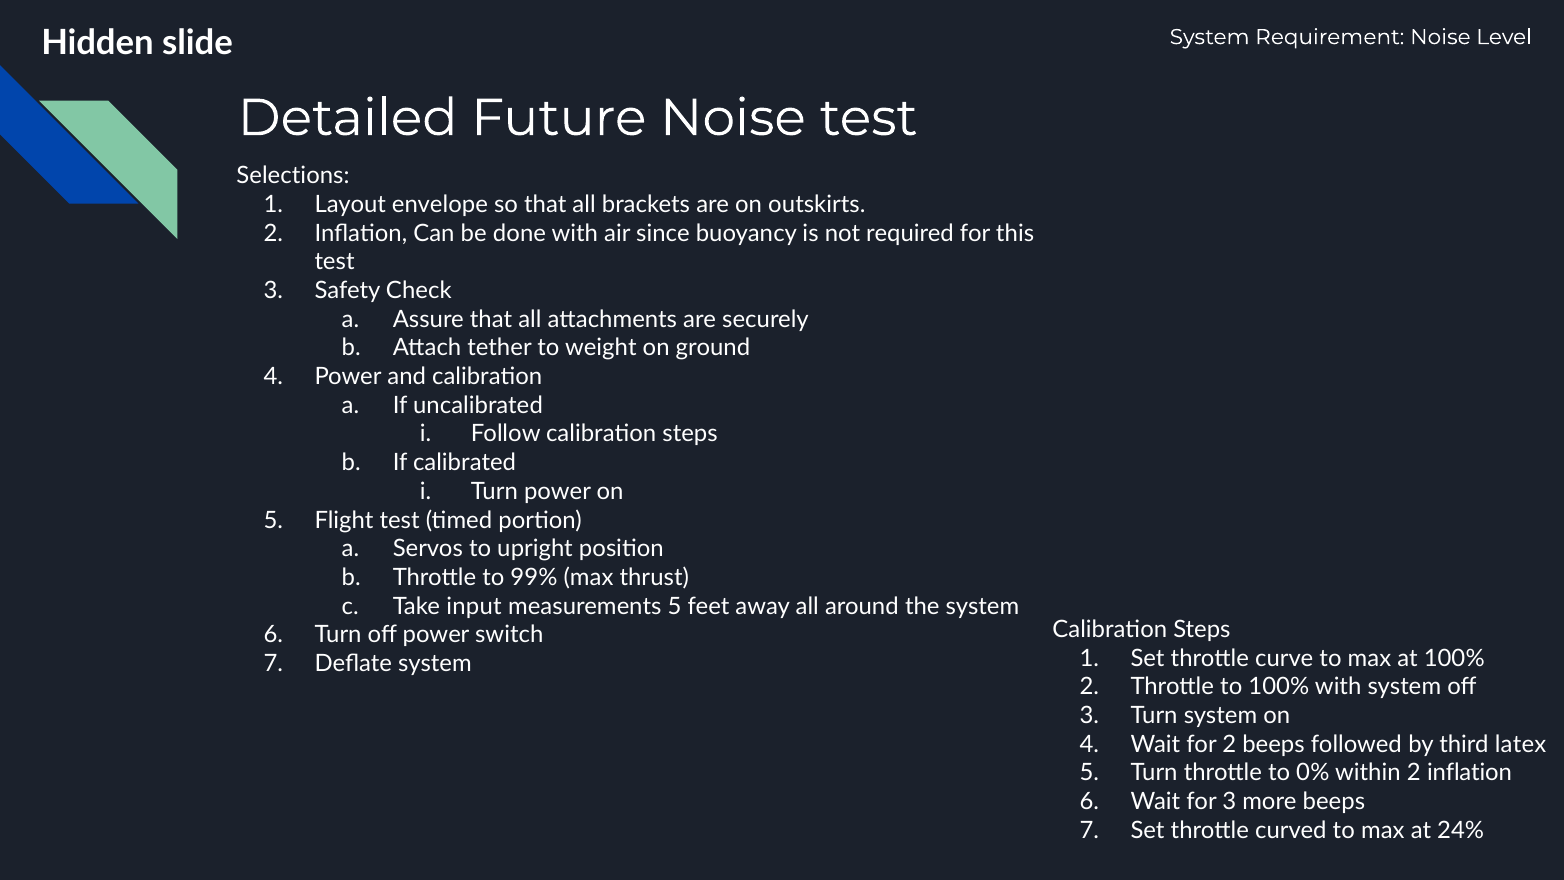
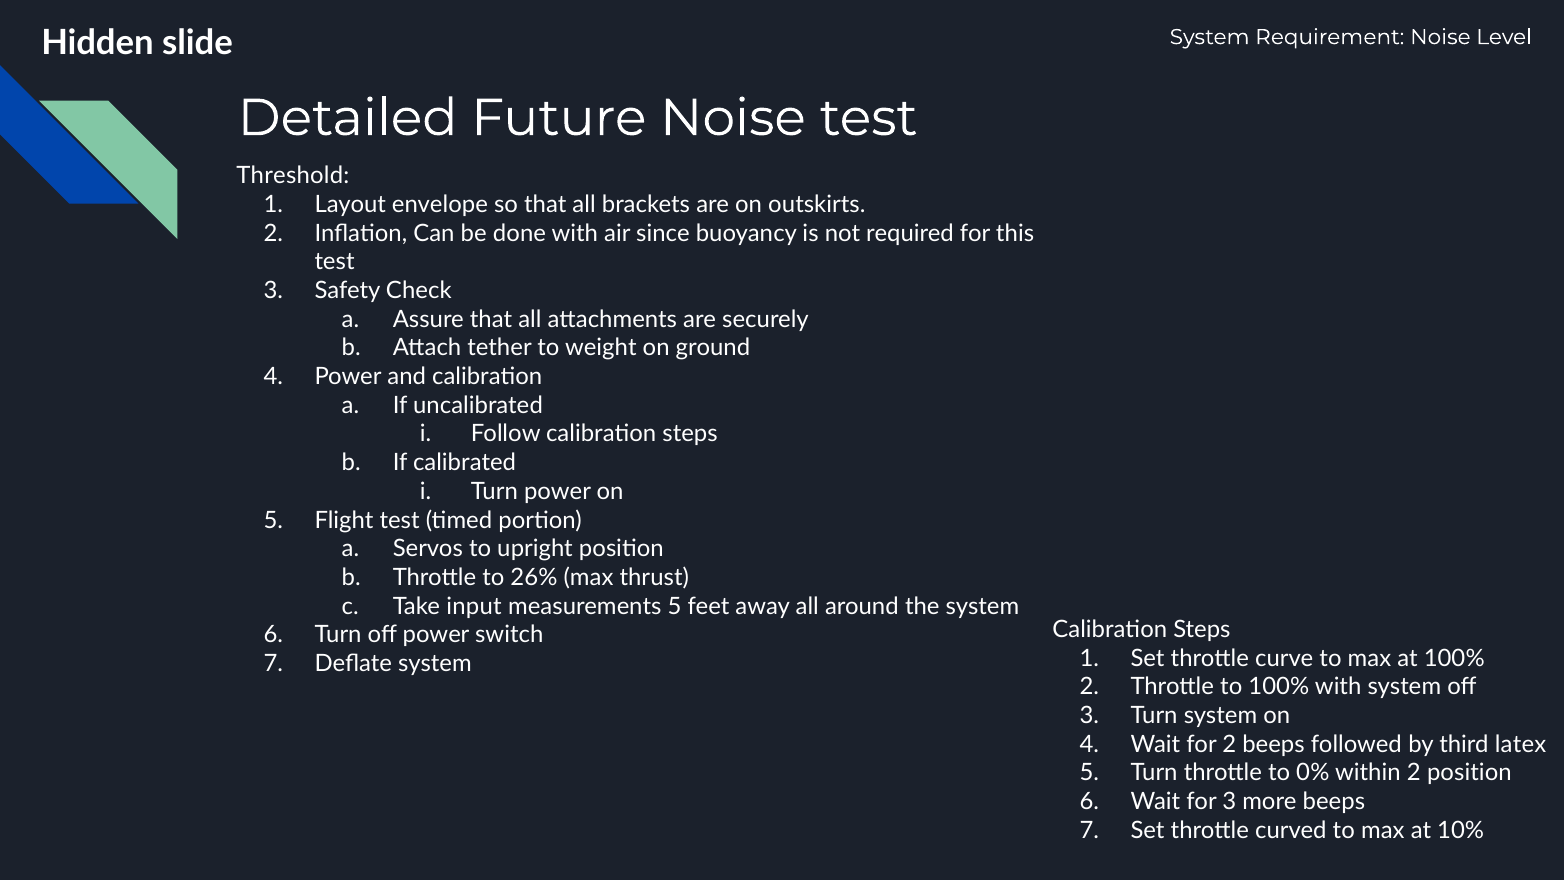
Selections: Selections -> Threshold (293, 176)
99%: 99% -> 26% (534, 577)
within 2 inflation: inflation -> position (1469, 773)
24%: 24% -> 10% (1461, 830)
